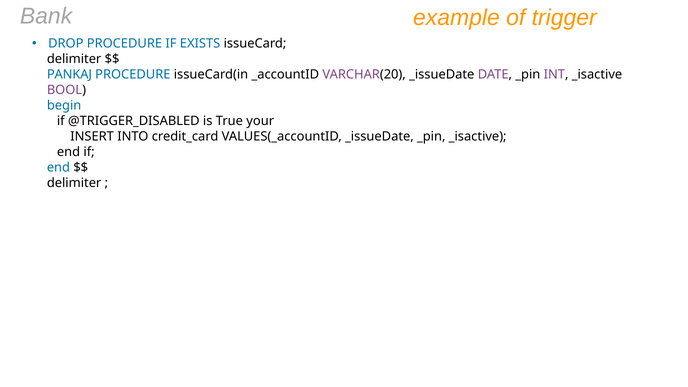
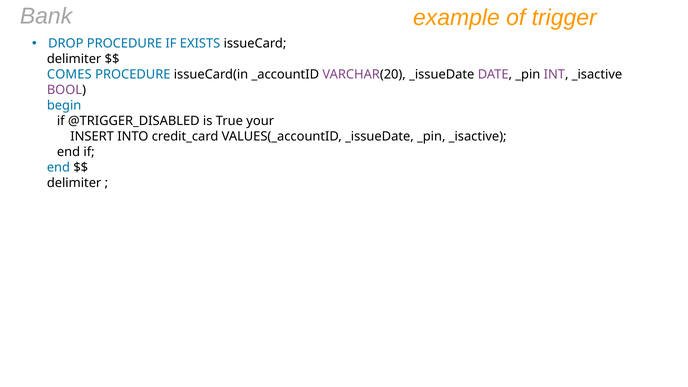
PANKAJ: PANKAJ -> COMES (69, 74)
